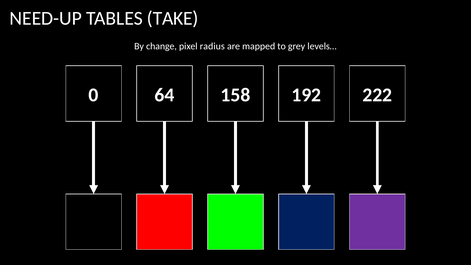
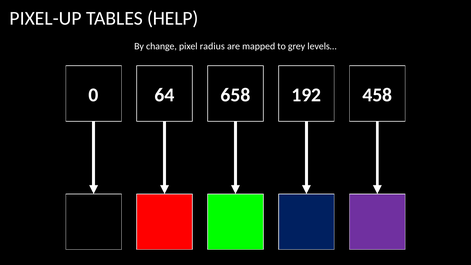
NEED-UP: NEED-UP -> PIXEL-UP (46, 18)
TAKE: TAKE -> HELP (173, 18)
158: 158 -> 658 (235, 95)
222: 222 -> 458 (377, 95)
